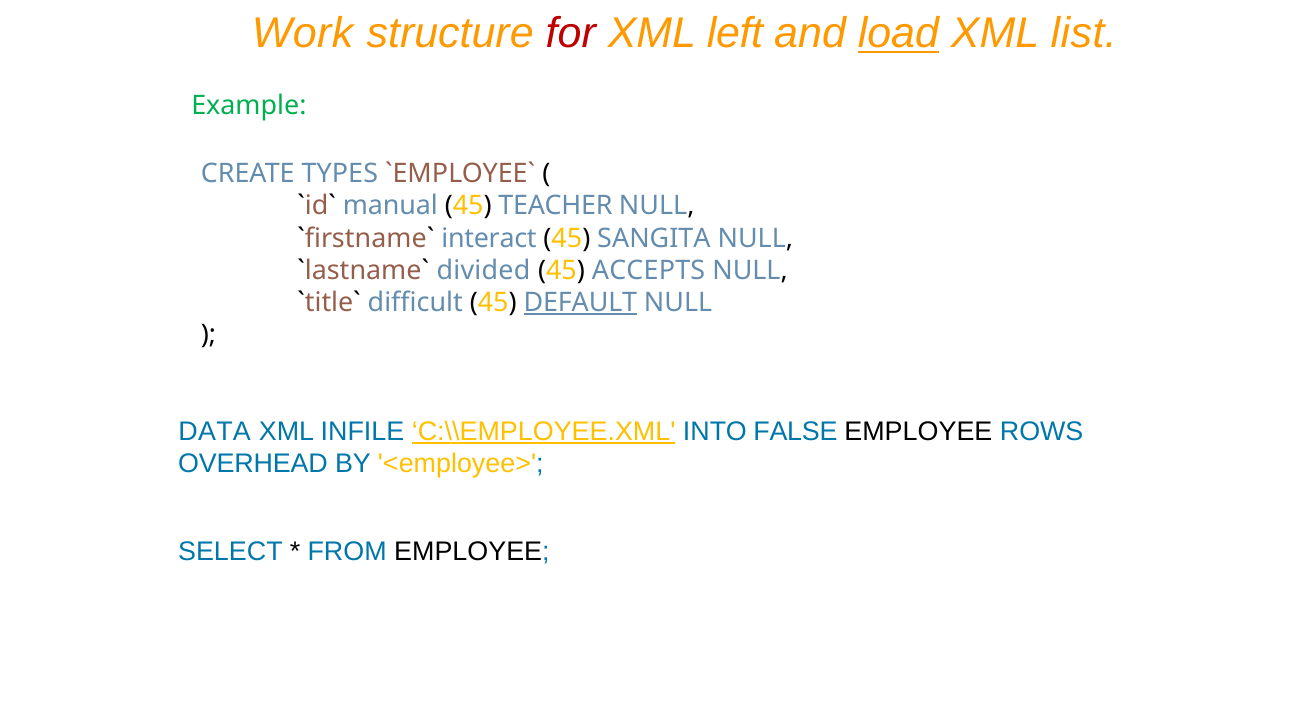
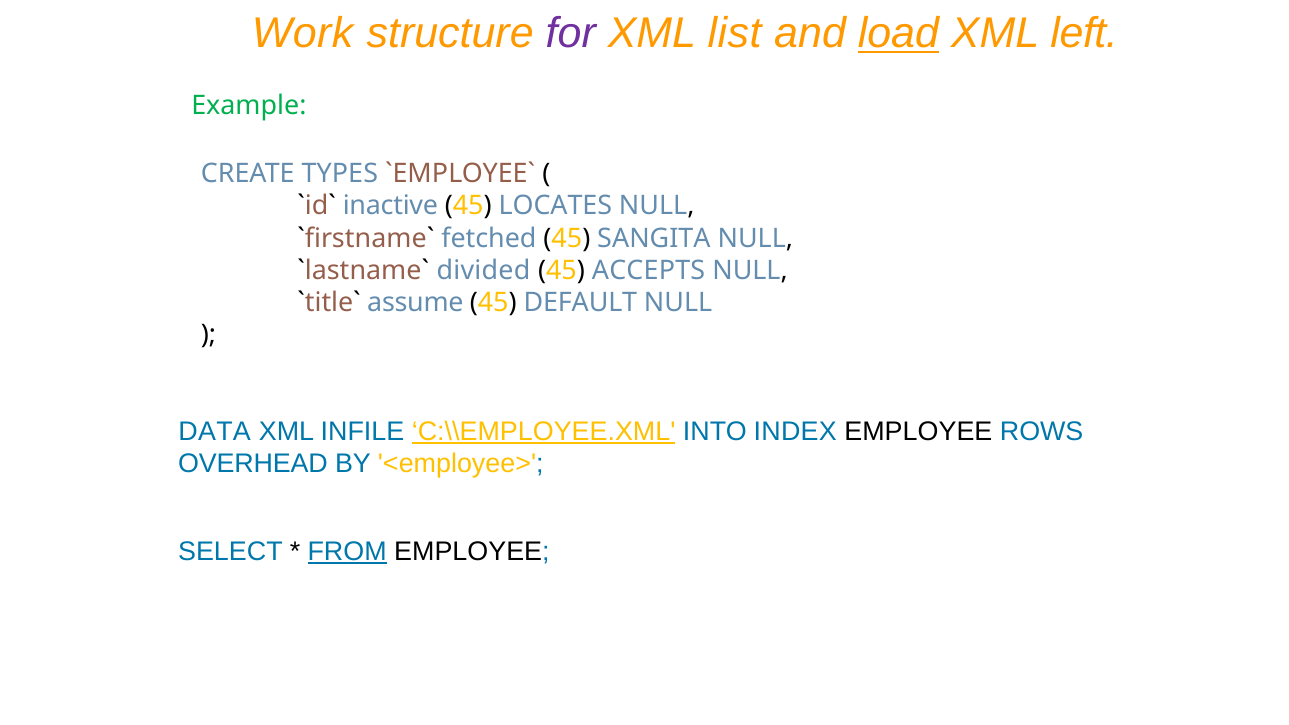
for colour: red -> purple (571, 34)
left: left -> list (735, 34)
list: list -> left (1084, 34)
manual: manual -> inactive (390, 206)
TEACHER: TEACHER -> LOCATES (555, 206)
interact: interact -> fetched (489, 238)
difficult: difficult -> assume (415, 303)
DEFAULT underline: present -> none (580, 303)
FALSE: FALSE -> INDEX (795, 431)
FROM underline: none -> present (347, 551)
